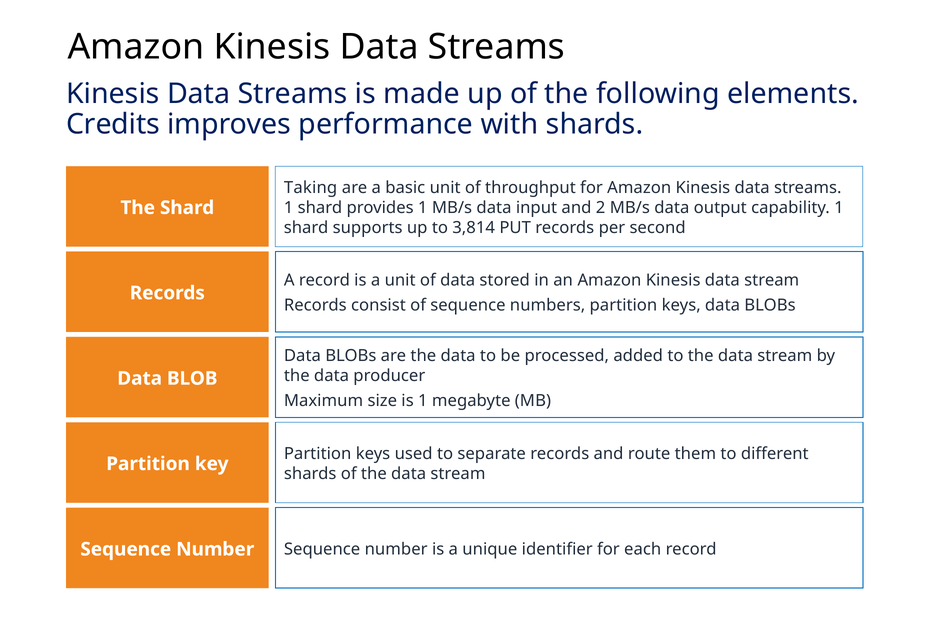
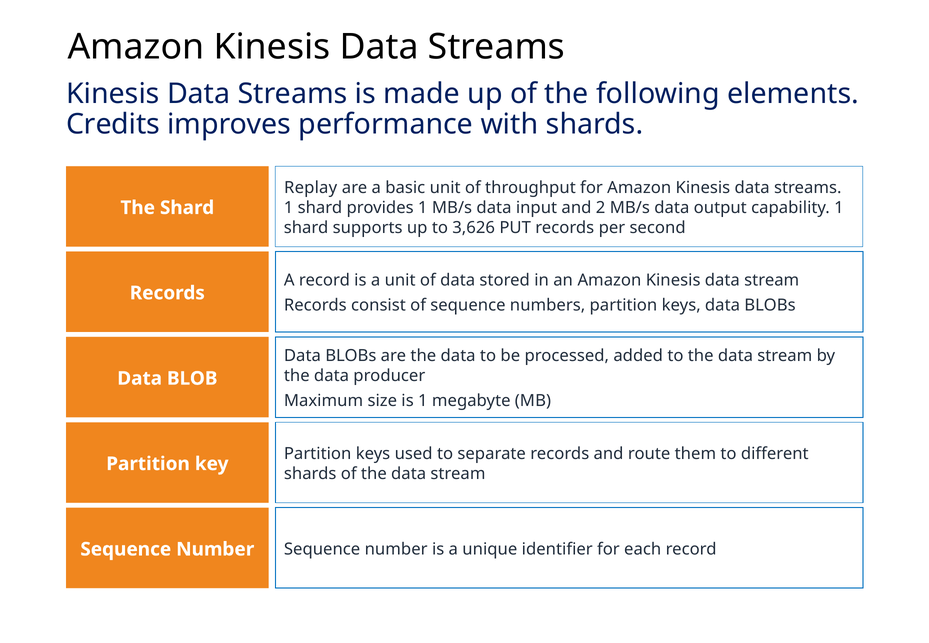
Taking: Taking -> Replay (311, 188)
3,814: 3,814 -> 3,626 (474, 228)
